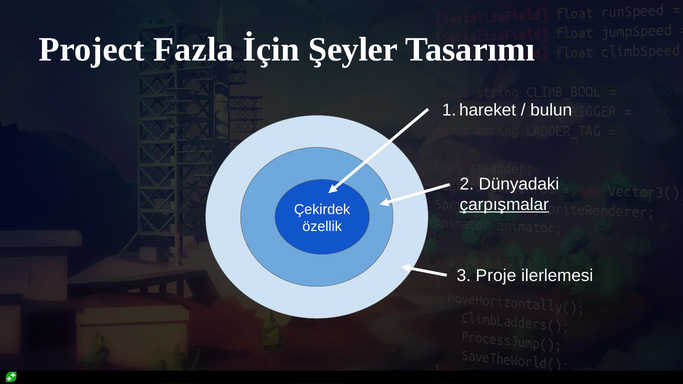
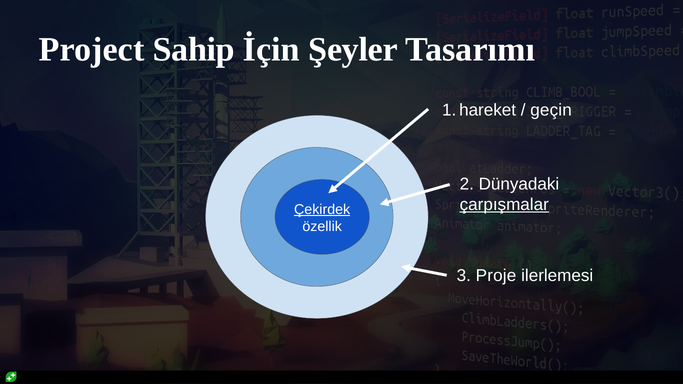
Fazla: Fazla -> Sahip (194, 50)
bulun: bulun -> geçin (551, 110)
Çekirdek underline: none -> present (322, 209)
